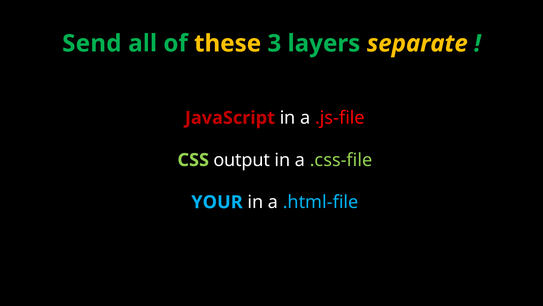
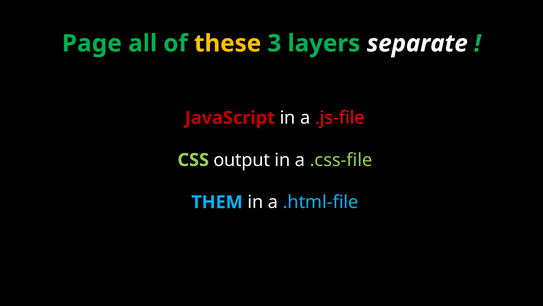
Send: Send -> Page (92, 43)
separate colour: yellow -> white (417, 43)
YOUR: YOUR -> THEM (217, 202)
